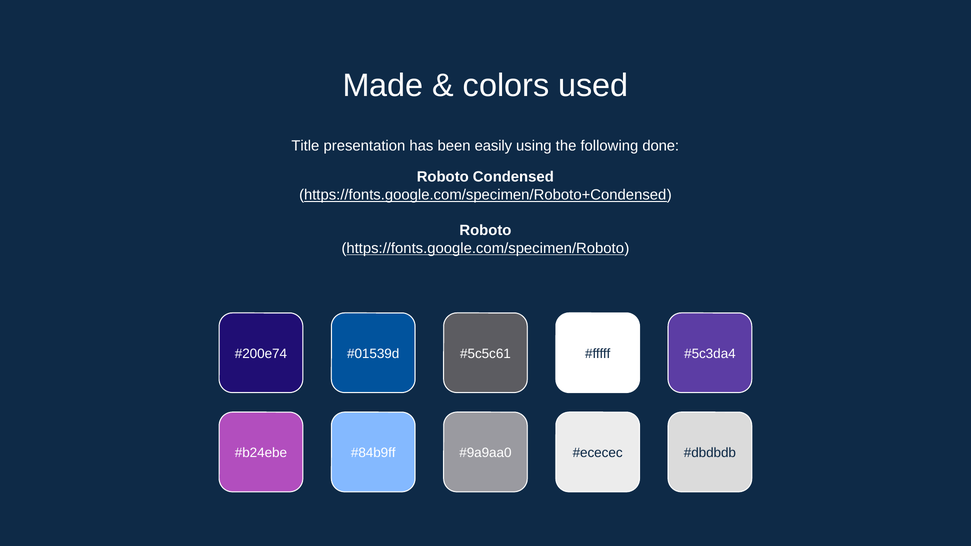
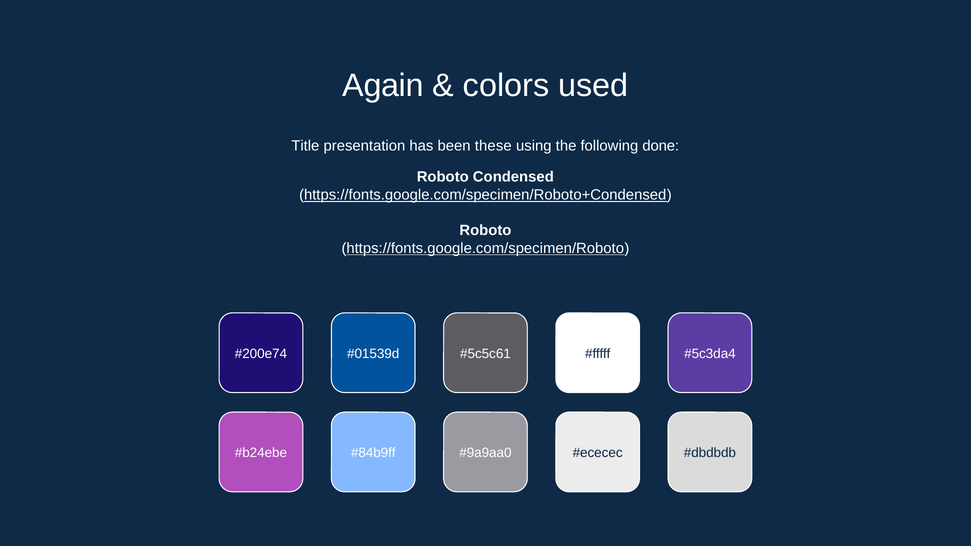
Made: Made -> Again (383, 86)
easily: easily -> these (493, 146)
